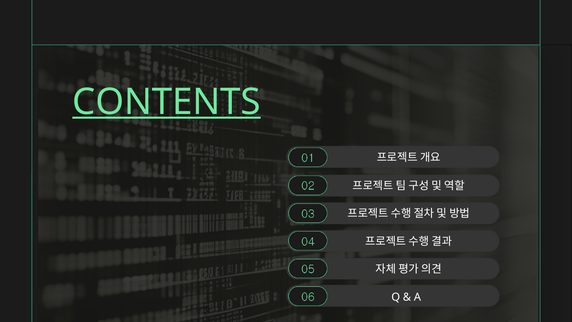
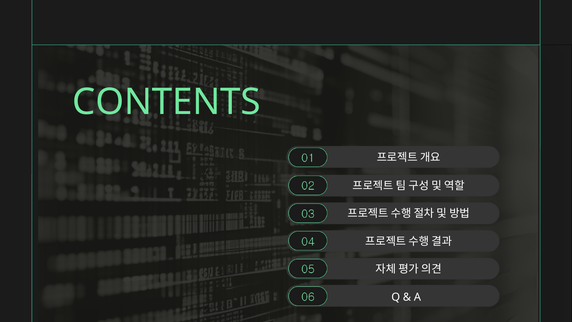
CONTENTS underline: present -> none (167, 102)
